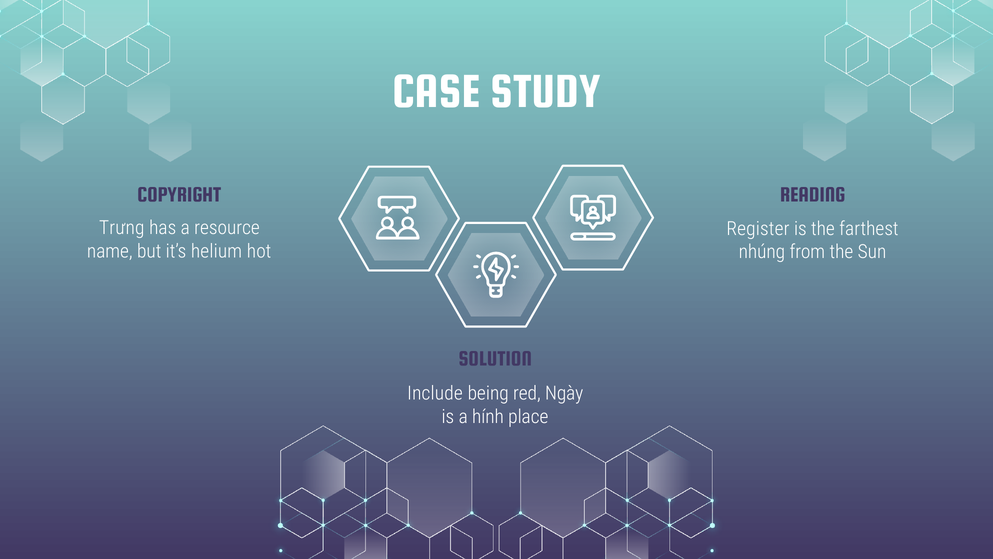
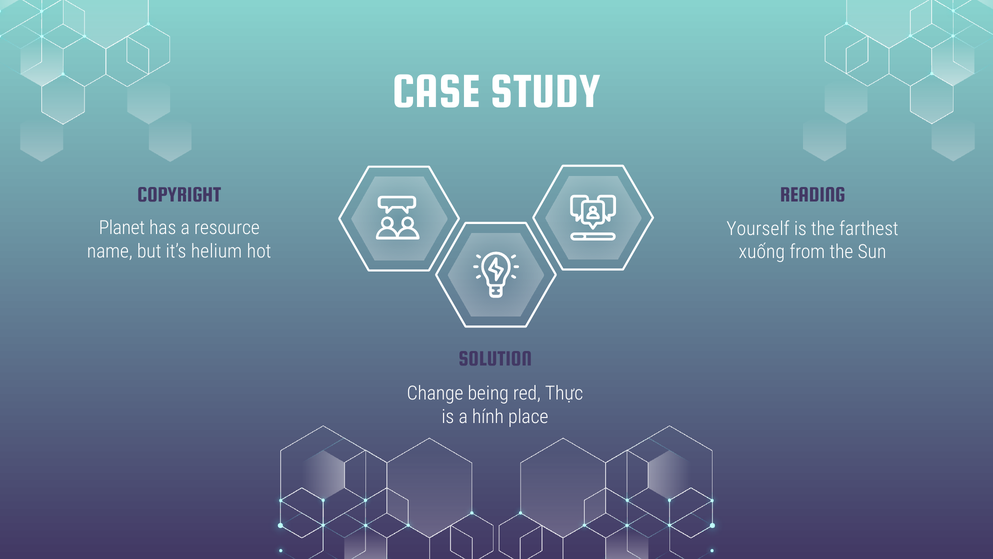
Trưng: Trưng -> Planet (122, 228)
Register: Register -> Yourself (758, 229)
nhúng: nhúng -> xuống (762, 252)
Include: Include -> Change (435, 393)
Ngày: Ngày -> Thực (564, 393)
